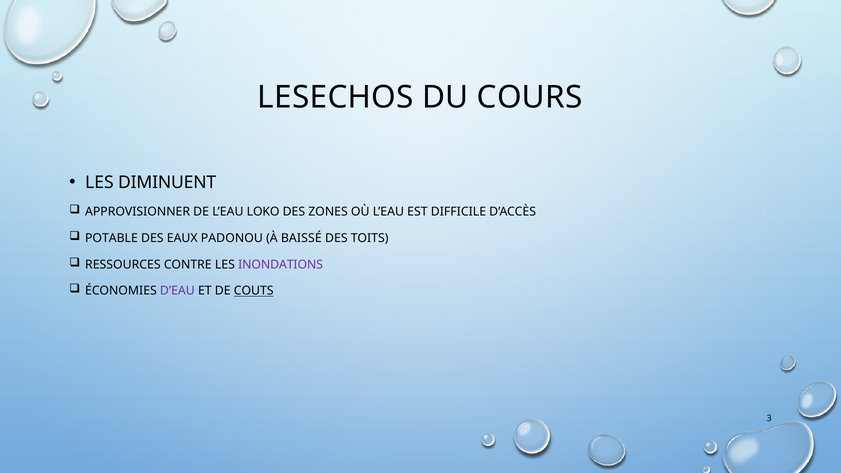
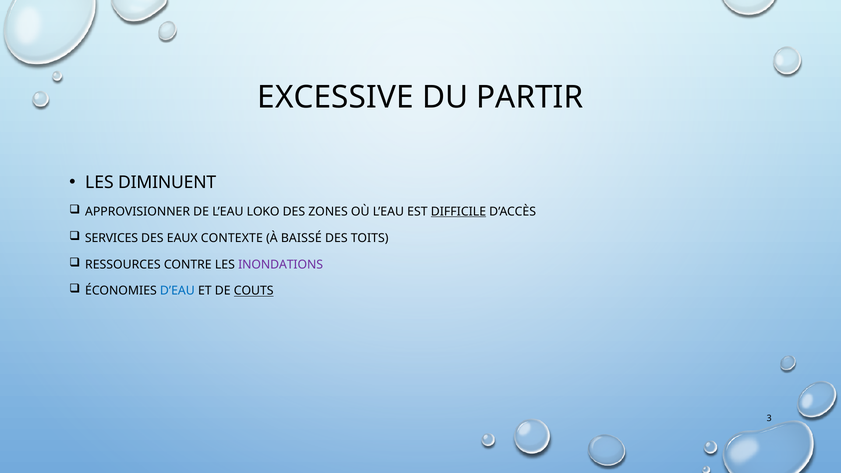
LESECHOS: LESECHOS -> EXCESSIVE (336, 97)
COURS: COURS -> PARTIR (530, 97)
DIFFICILE underline: none -> present (458, 212)
POTABLE: POTABLE -> SERVICES (112, 238)
PADONOU: PADONOU -> CONTEXTE (232, 238)
D’EAU colour: purple -> blue (177, 291)
